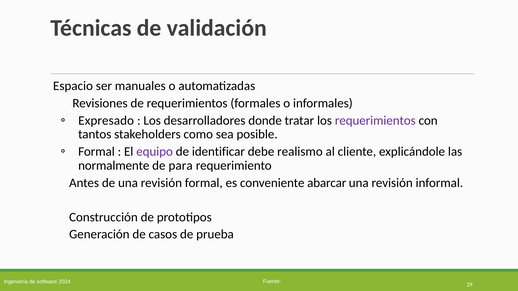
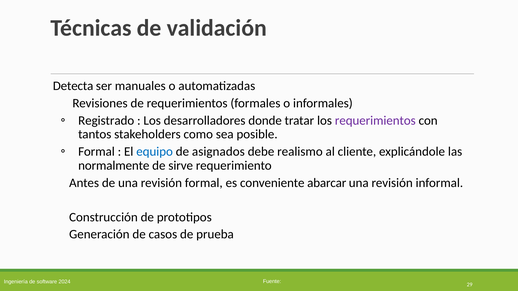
Espacio: Espacio -> Detecta (73, 86)
Expresado: Expresado -> Registrado (106, 121)
equipo colour: purple -> blue (155, 152)
identificar: identificar -> asignados (218, 152)
para: para -> sirve (181, 166)
